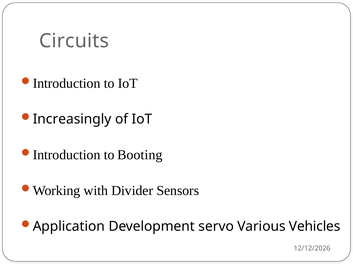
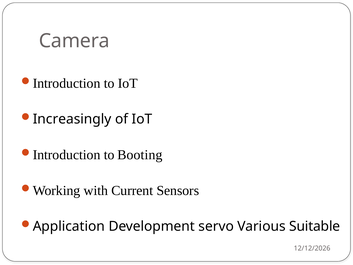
Circuits: Circuits -> Camera (74, 41)
Divider: Divider -> Current (132, 190)
Vehicles: Vehicles -> Suitable (315, 226)
